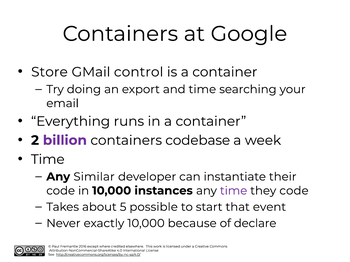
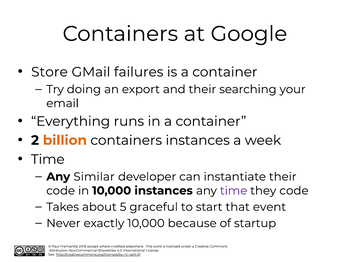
control: control -> failures (139, 72)
and time: time -> their (202, 89)
billion colour: purple -> orange (65, 141)
containers codebase: codebase -> instances (198, 141)
possible: possible -> graceful (154, 207)
declare: declare -> startup (255, 224)
